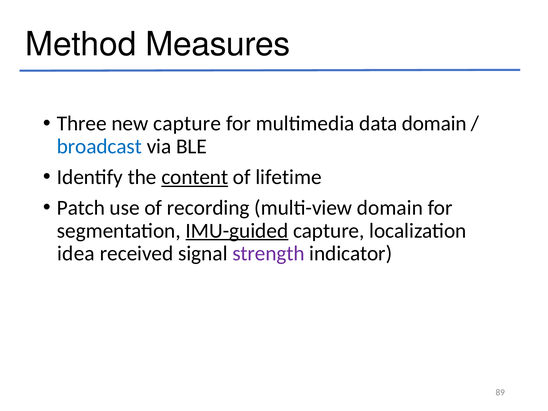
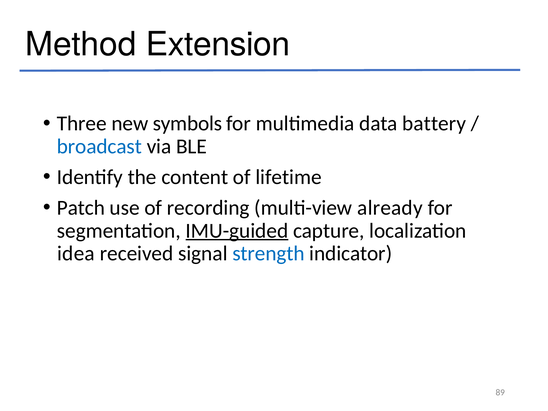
Measures: Measures -> Extension (218, 44)
new capture: capture -> symbols (187, 123)
data domain: domain -> battery (434, 123)
content underline: present -> none (195, 177)
multi-view domain: domain -> already (390, 208)
strength colour: purple -> blue (268, 254)
